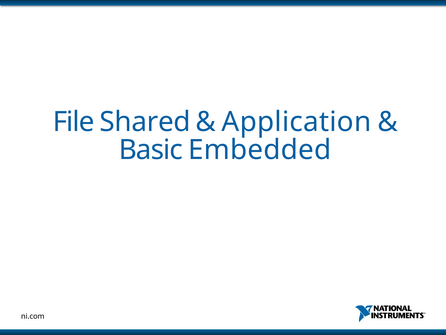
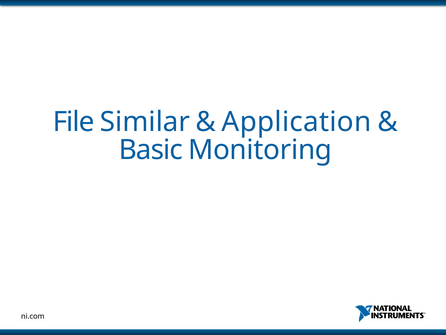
Shared: Shared -> Similar (145, 122)
Embedded: Embedded -> Monitoring (260, 150)
